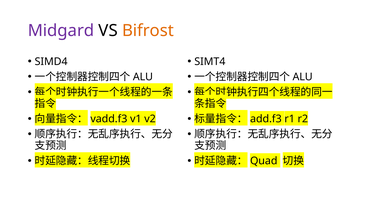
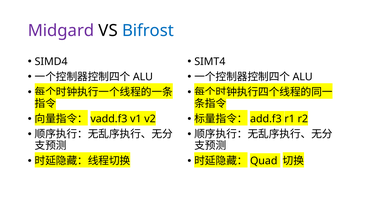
Bifrost colour: orange -> blue (148, 31)
